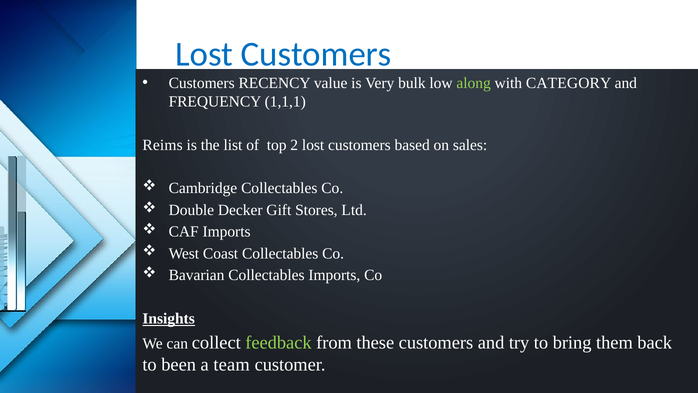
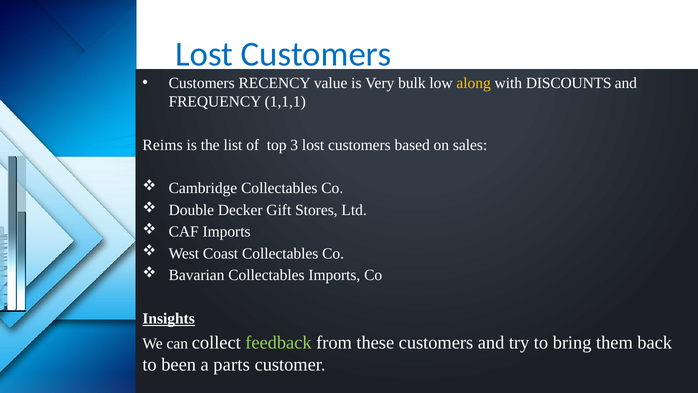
along colour: light green -> yellow (474, 83)
CATEGORY: CATEGORY -> DISCOUNTS (569, 83)
2: 2 -> 3 (294, 145)
team: team -> parts (232, 364)
